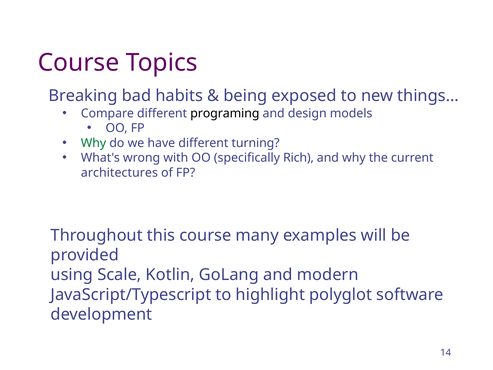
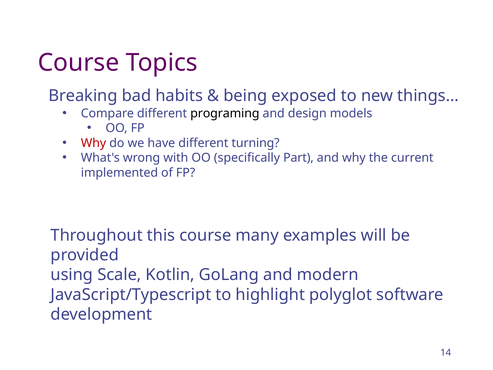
Why colour: green -> red (94, 143)
Rich: Rich -> Part (298, 158)
architectures: architectures -> implemented (119, 173)
